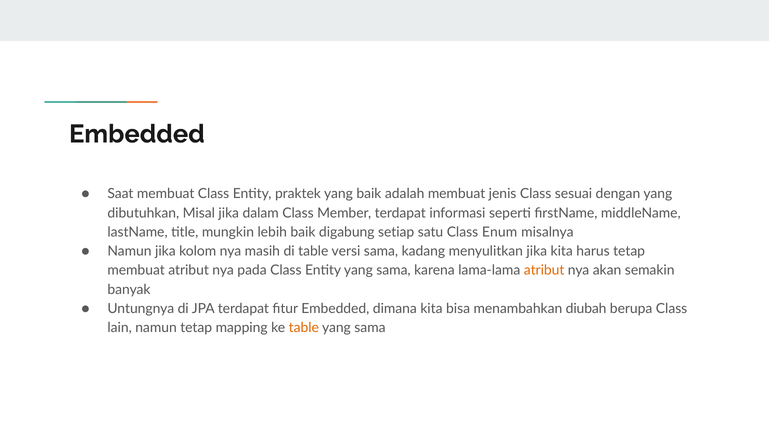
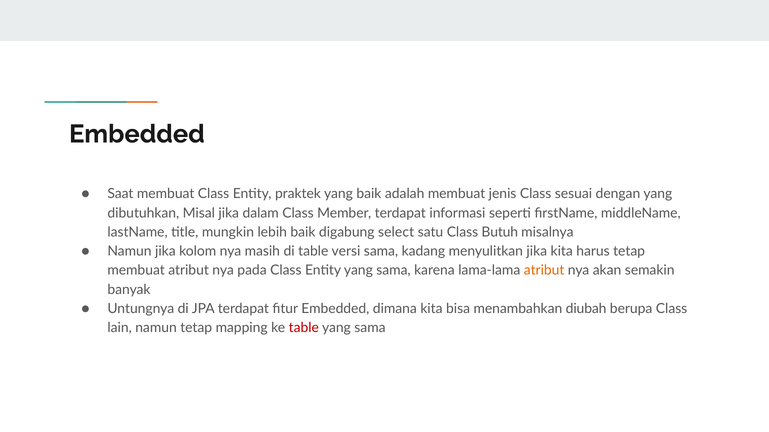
setiap: setiap -> select (396, 232)
Enum: Enum -> Butuh (500, 232)
table colour: orange -> red (304, 328)
